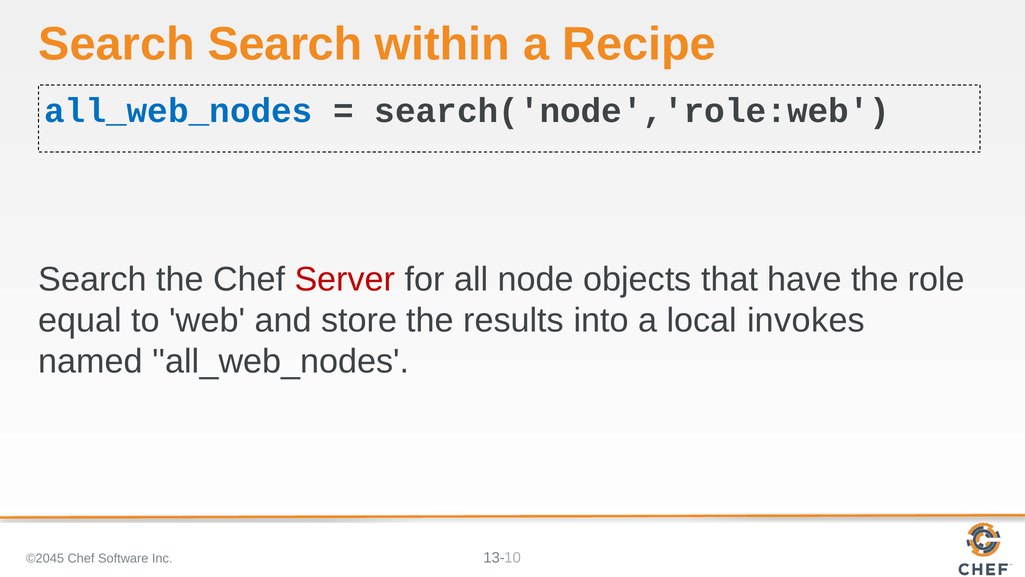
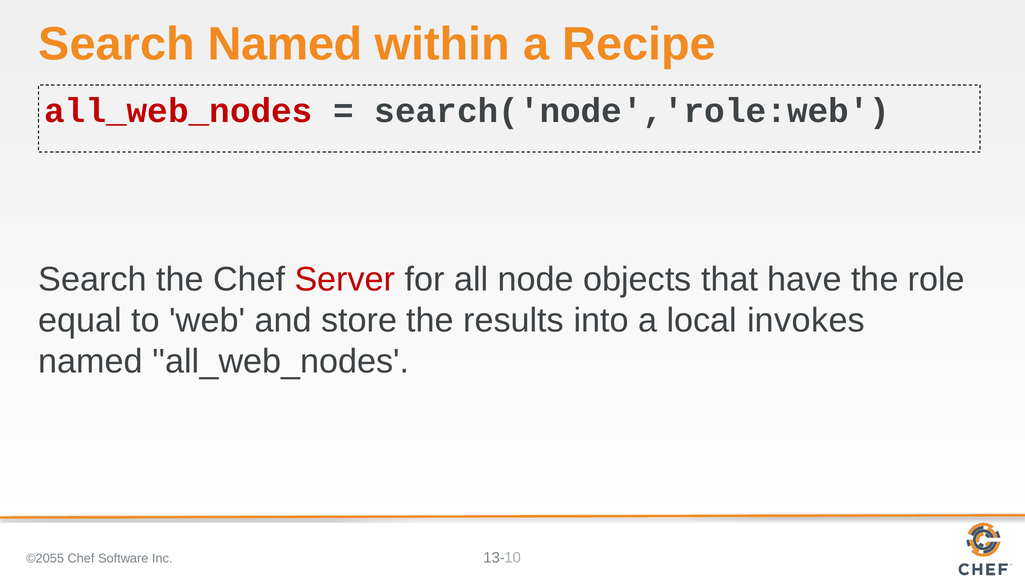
Search Search: Search -> Named (285, 44)
all_web_nodes colour: blue -> red (178, 111)
©2045: ©2045 -> ©2055 (45, 558)
